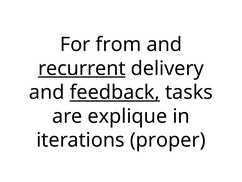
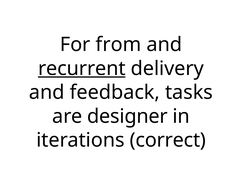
feedback underline: present -> none (115, 92)
explique: explique -> designer (127, 116)
proper: proper -> correct (168, 140)
